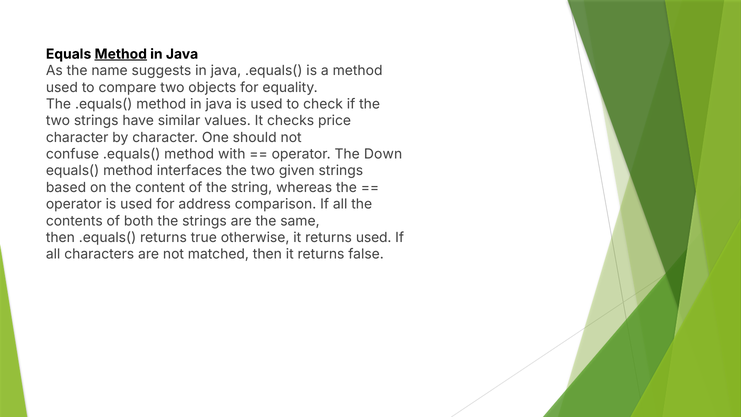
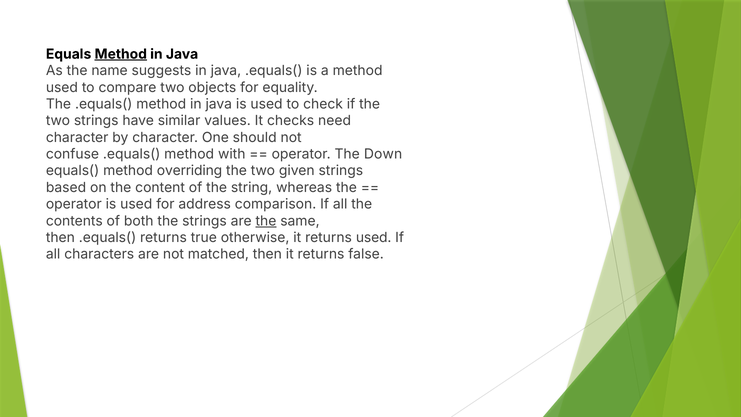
price: price -> need (335, 121)
interfaces: interfaces -> overriding (190, 171)
the underline: none -> present (266, 221)
